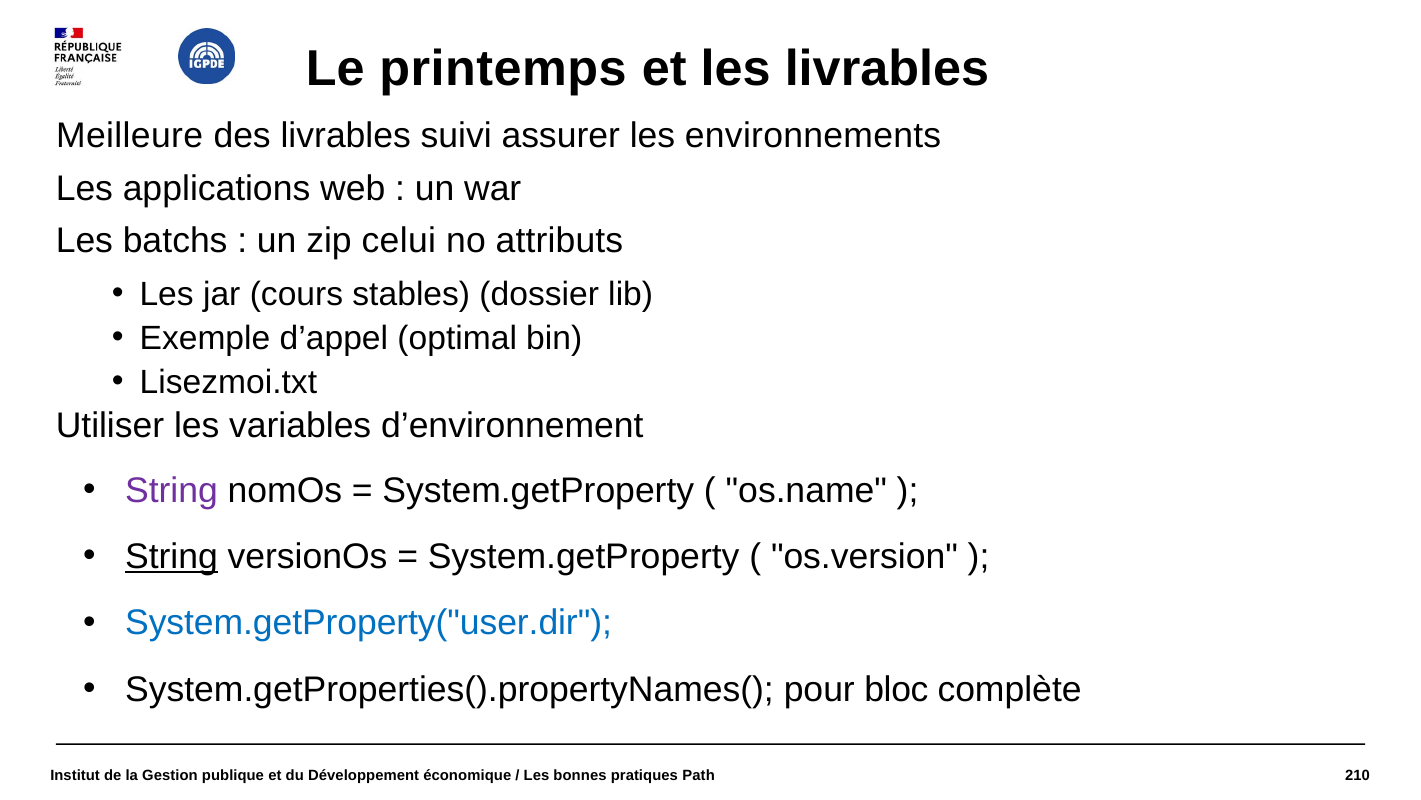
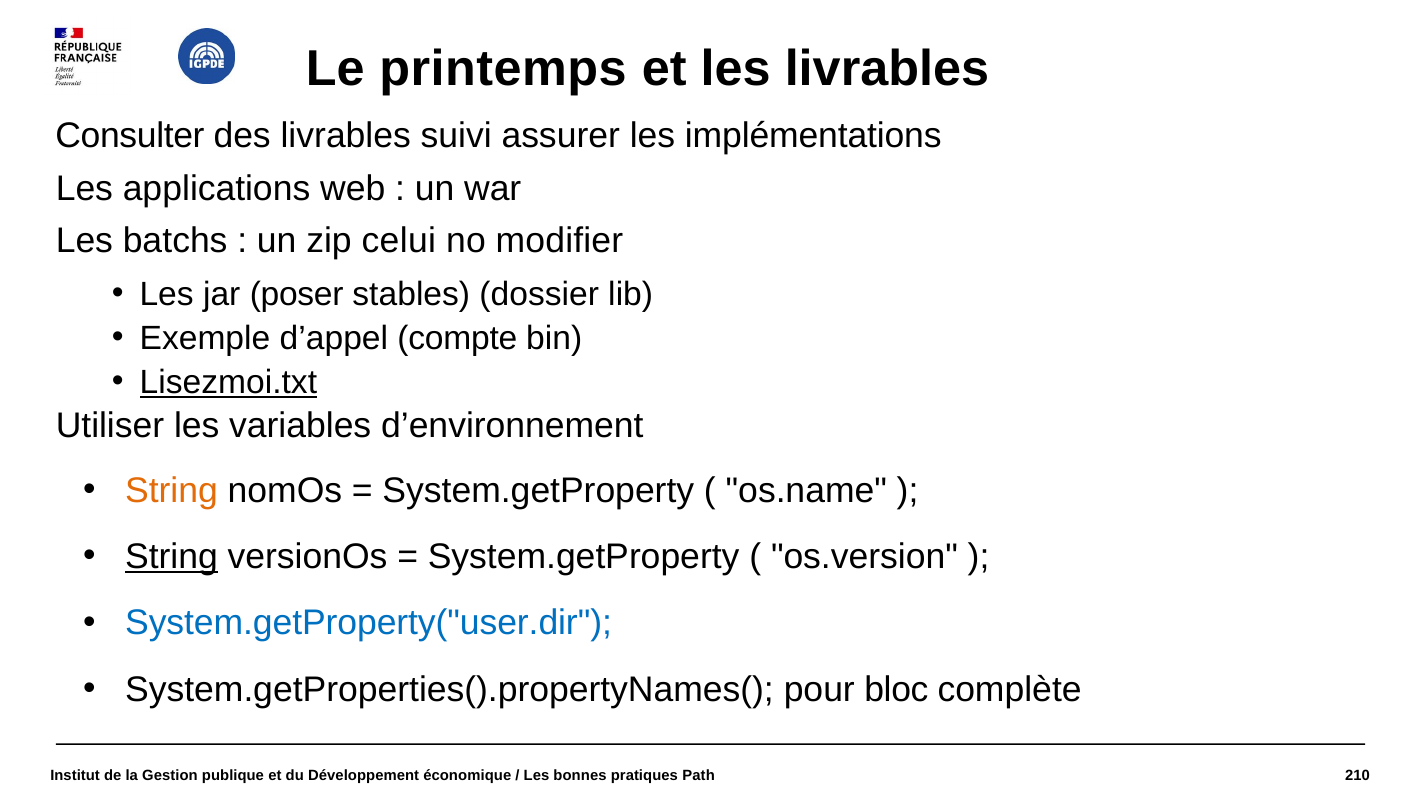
Meilleure: Meilleure -> Consulter (130, 136)
environnements: environnements -> implémentations (813, 136)
attributs: attributs -> modifier (559, 241)
cours: cours -> poser (297, 294)
optimal: optimal -> compte (457, 338)
Lisezmoi.txt underline: none -> present (228, 382)
String colour: purple -> orange (172, 490)
